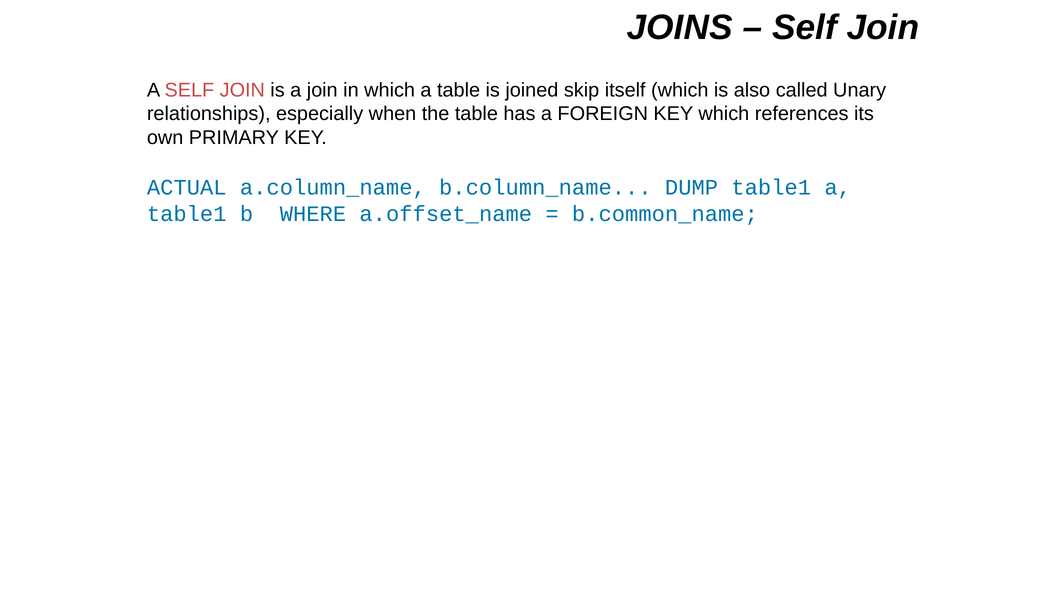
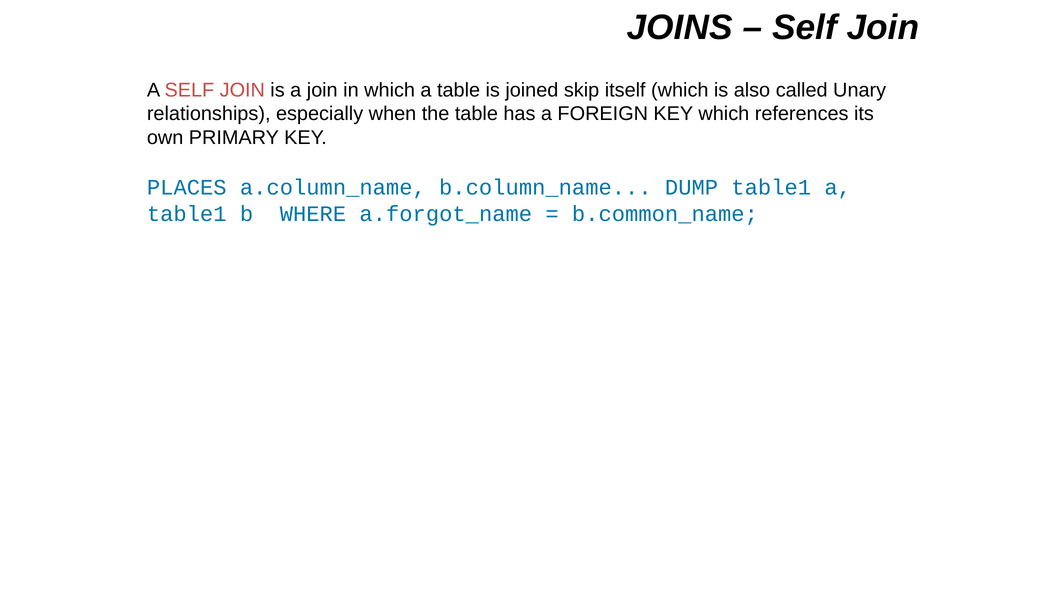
ACTUAL: ACTUAL -> PLACES (187, 188)
a.offset_name: a.offset_name -> a.forgot_name (446, 214)
